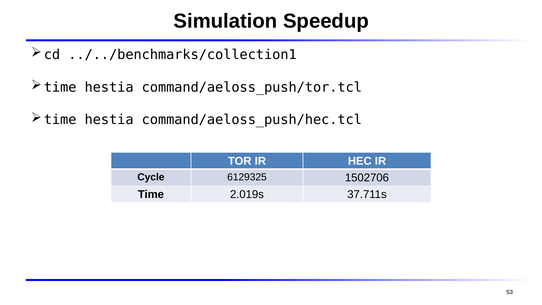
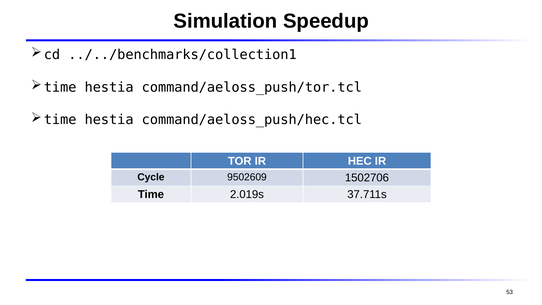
6129325: 6129325 -> 9502609 (247, 177)
